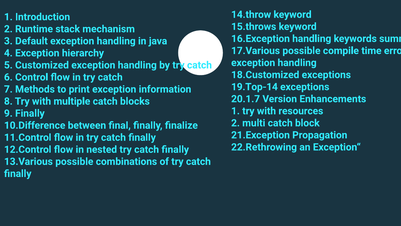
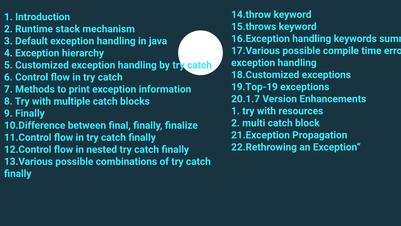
19.Top-14: 19.Top-14 -> 19.Top-19 (254, 87)
